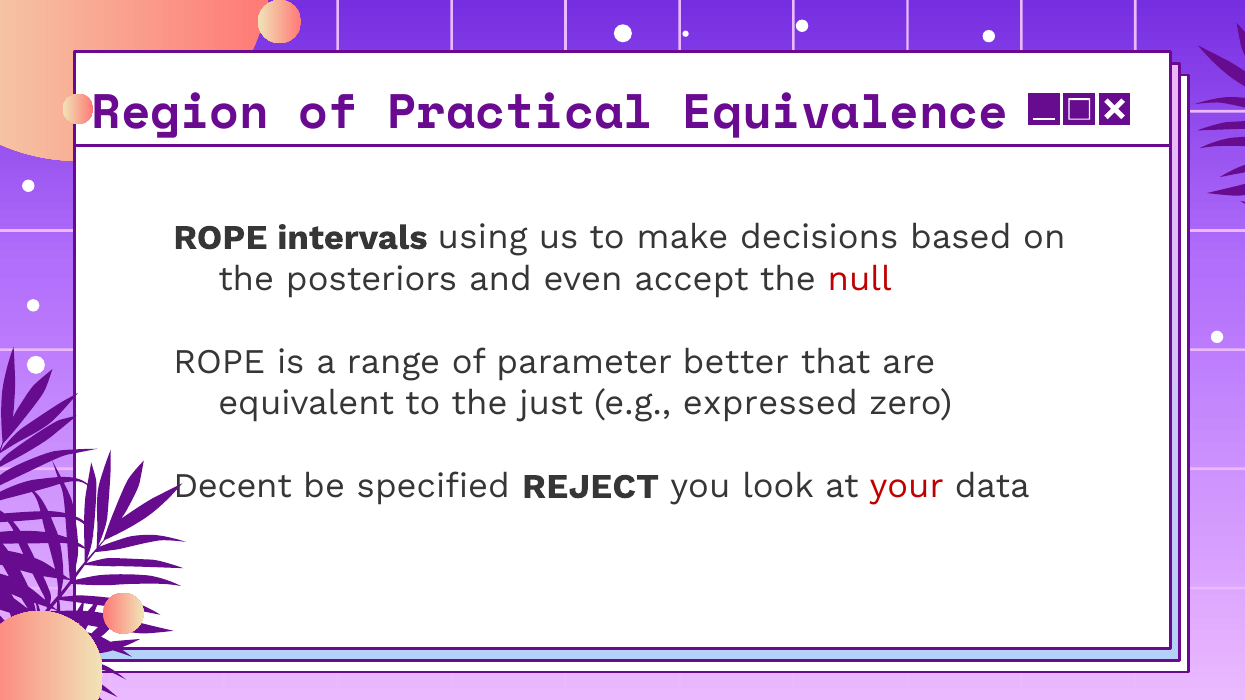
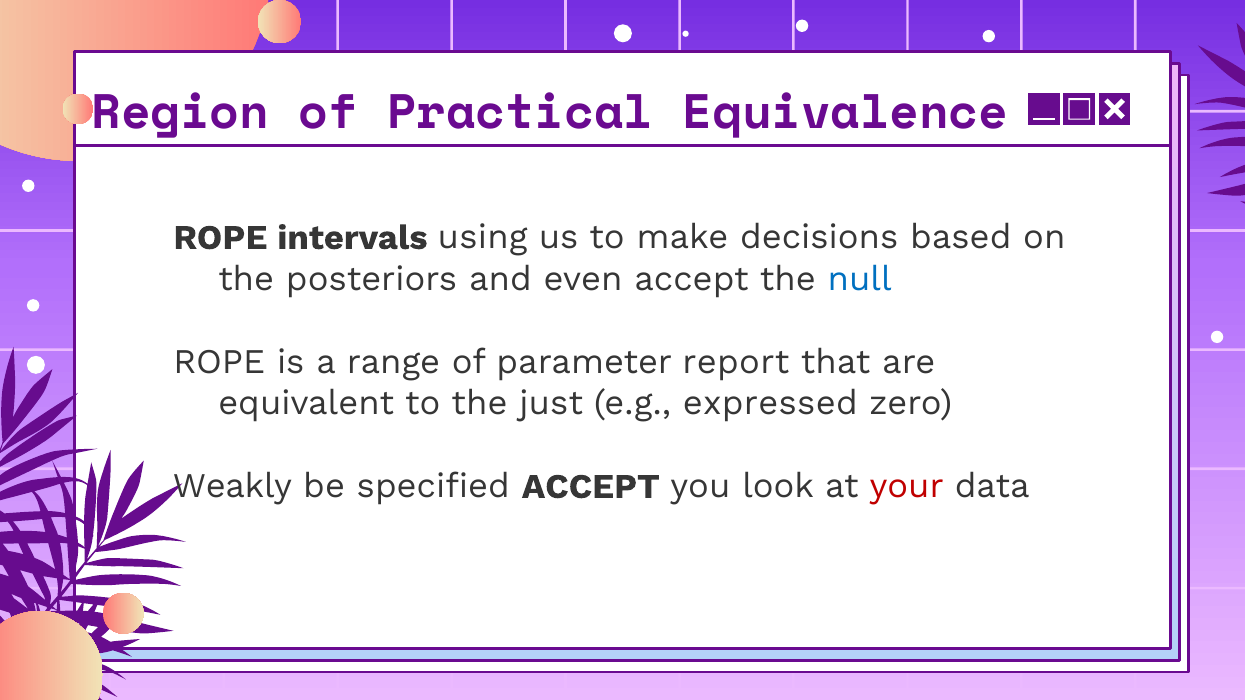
null colour: red -> blue (860, 279)
better: better -> report (736, 362)
Decent: Decent -> Weakly (233, 487)
specified REJECT: REJECT -> ACCEPT (591, 487)
